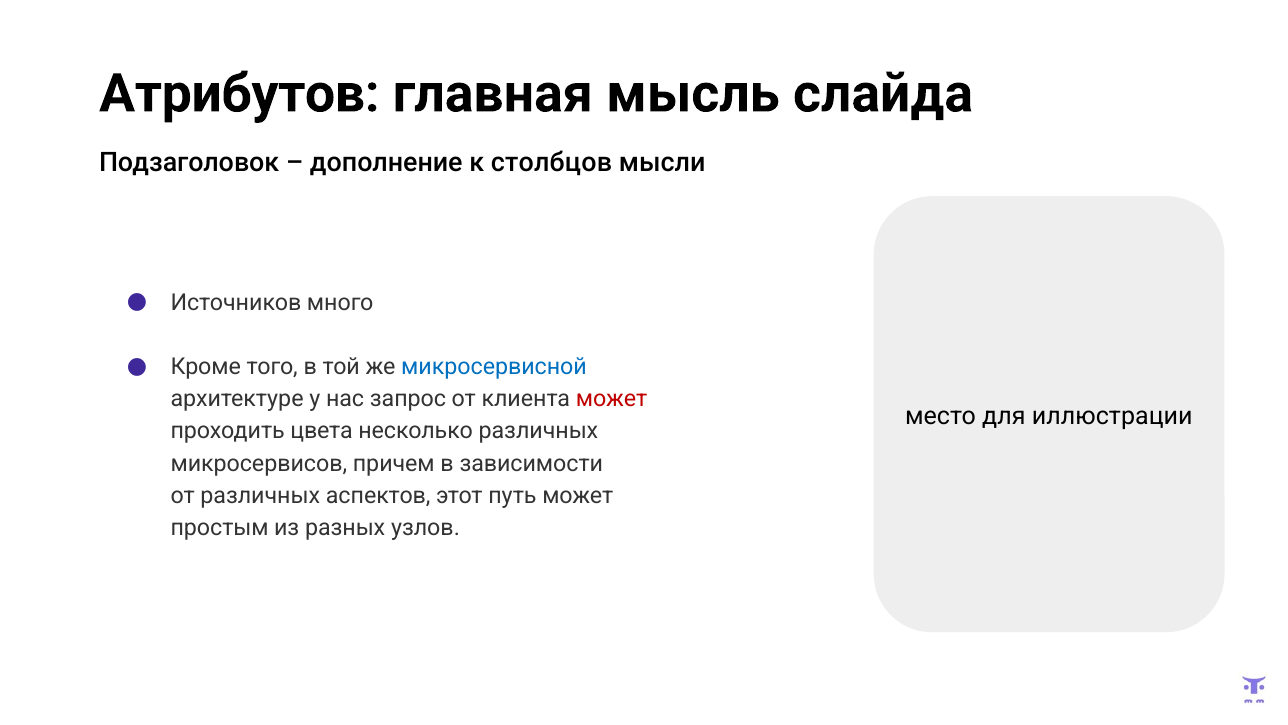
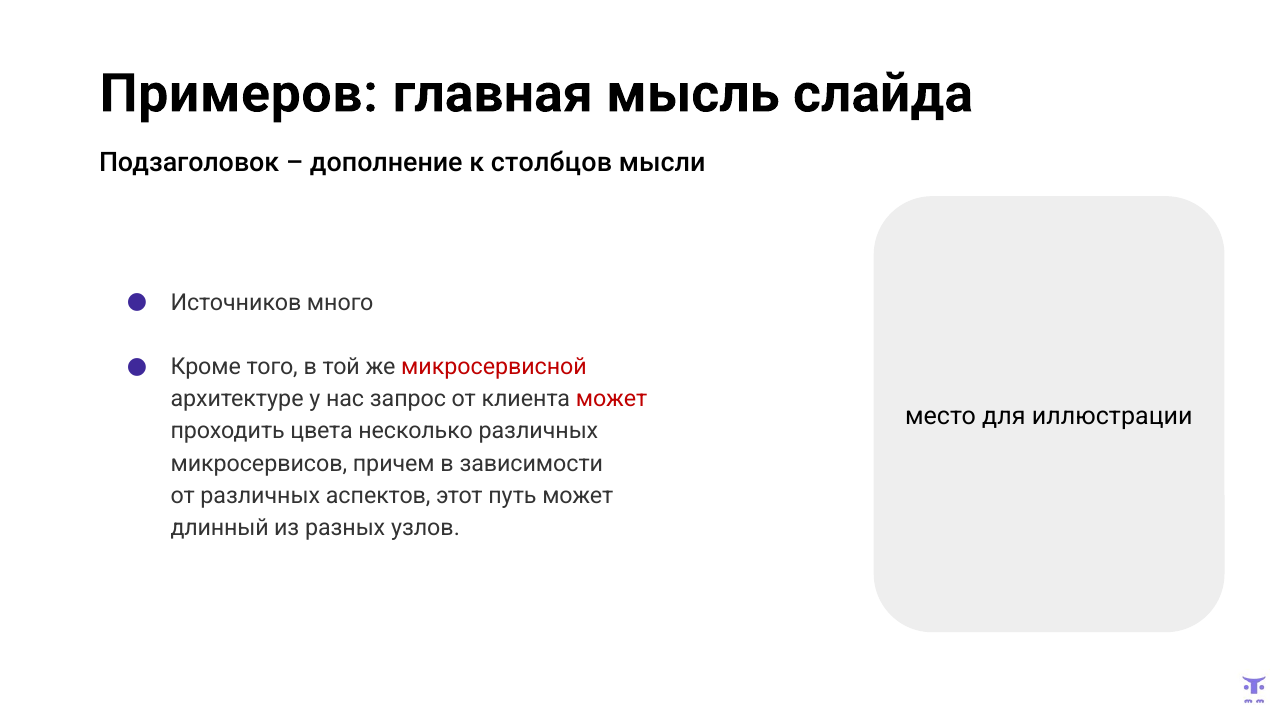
Атрибутов: Атрибутов -> Примеров (239, 94)
микросервисной colour: blue -> red (494, 367)
простым: простым -> длинный (220, 527)
